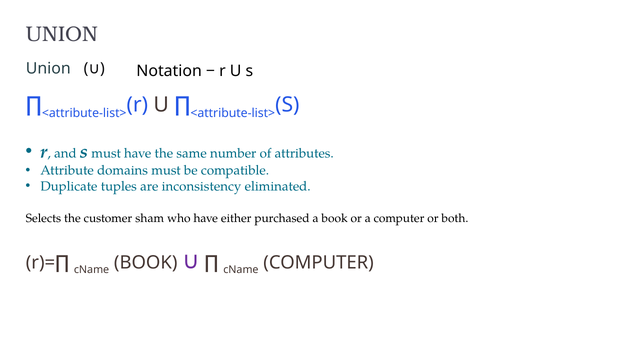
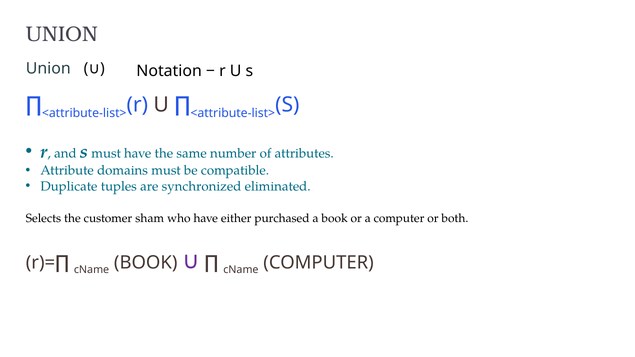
inconsistency: inconsistency -> synchronized (202, 186)
